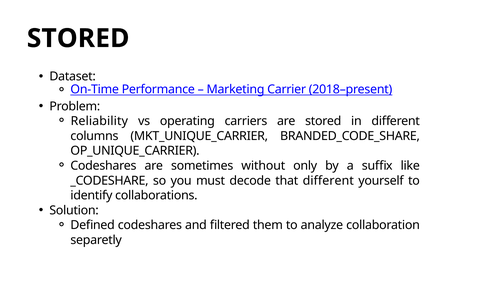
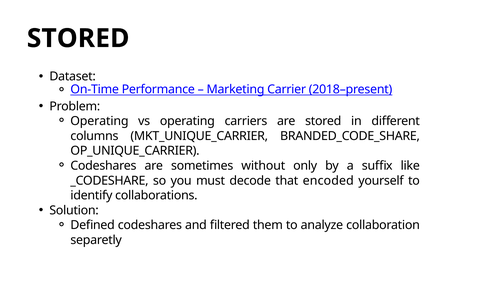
Reliability: Reliability -> Operating (99, 121)
that different: different -> encoded (328, 181)
